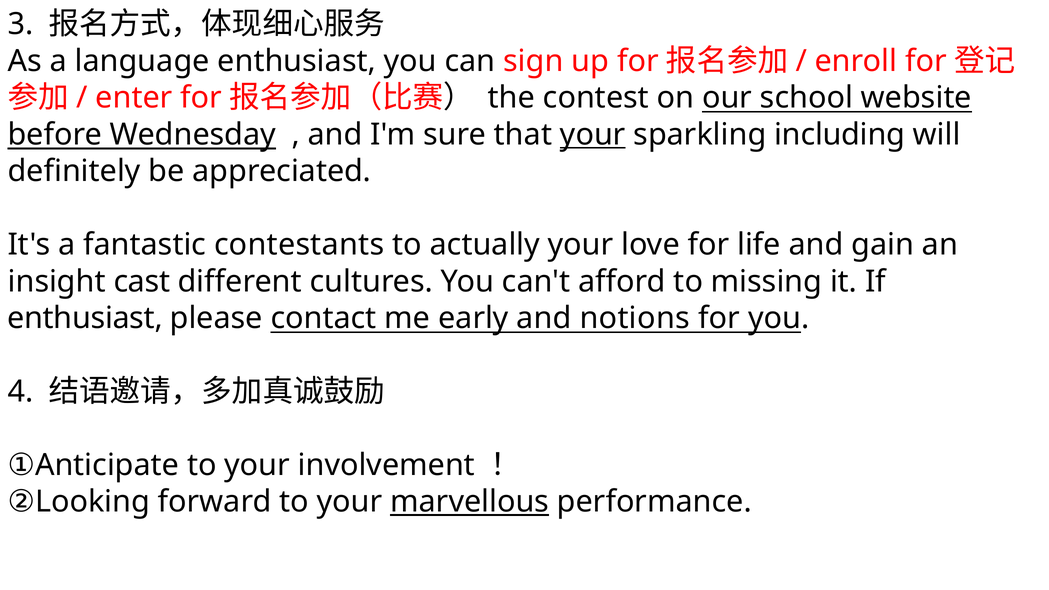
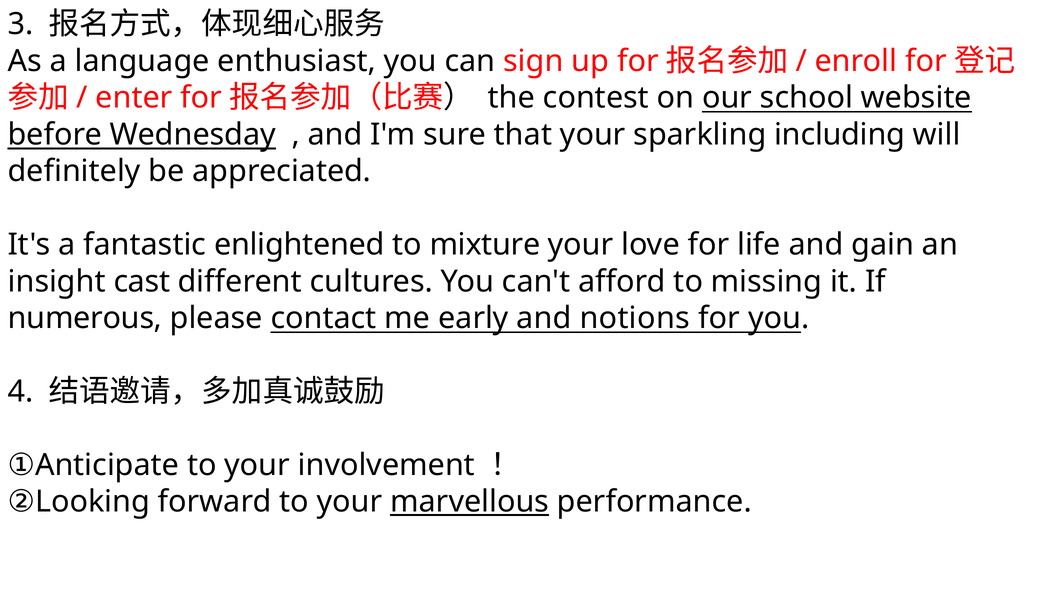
your underline: present -> none (593, 135)
contestants: contestants -> enlightened (299, 245)
actually: actually -> mixture (485, 245)
enthusiast: enthusiast -> numerous (85, 318)
